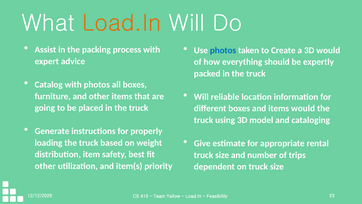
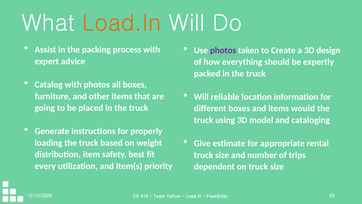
photos colour: blue -> purple (223, 50)
3D would: would -> design (328, 50)
other: other -> every (45, 166)
